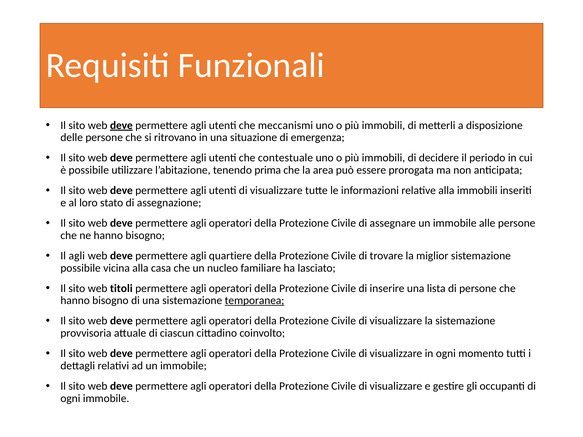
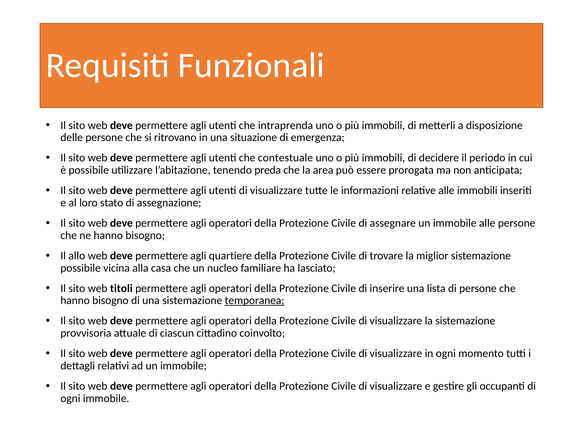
deve underline: present -> none (121, 125)
meccanismi: meccanismi -> intraprenda (285, 125)
prima: prima -> preda (268, 170)
relative alla: alla -> alle (446, 191)
Il agli: agli -> allo (77, 256)
